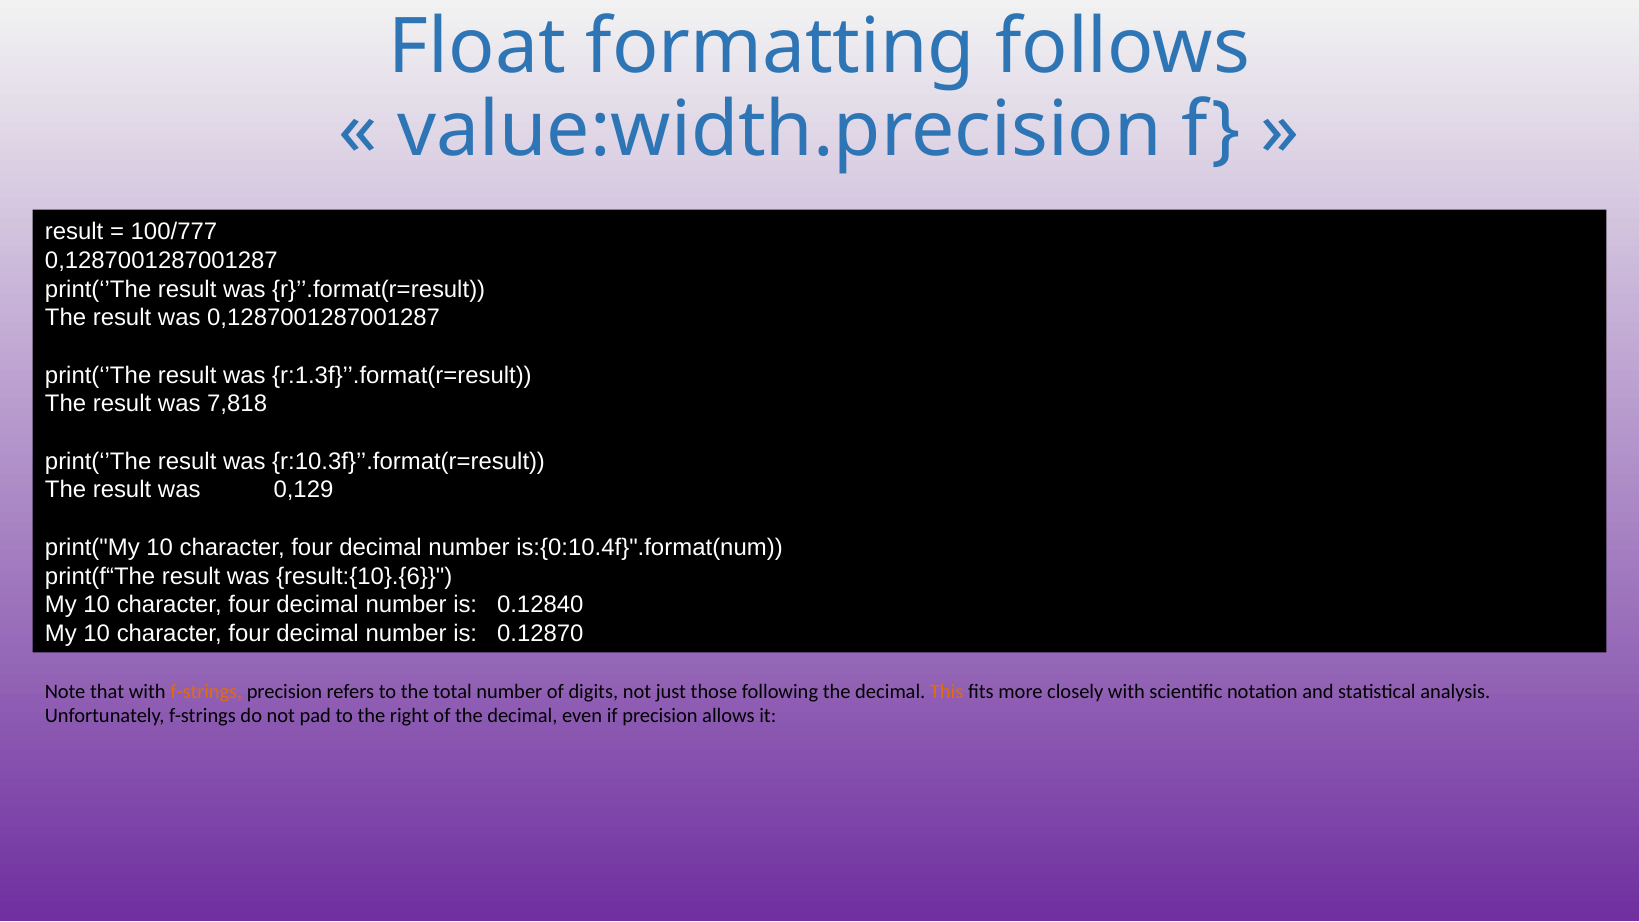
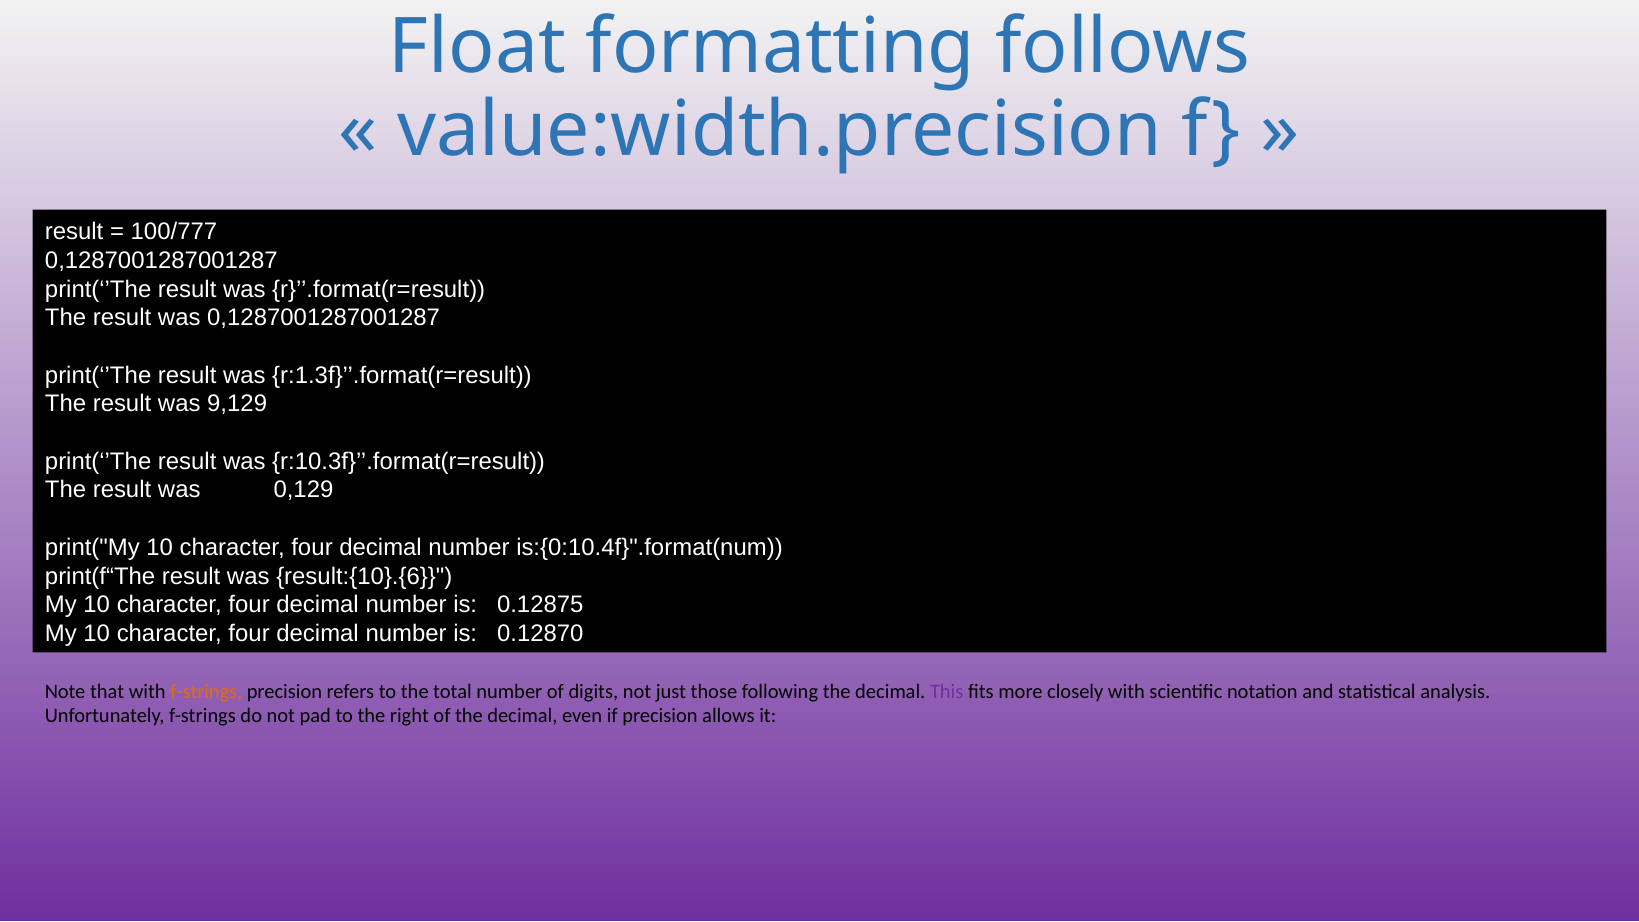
7,818: 7,818 -> 9,129 (237, 404)
0.12840: 0.12840 -> 0.12875 (540, 605)
This colour: orange -> purple (947, 691)
